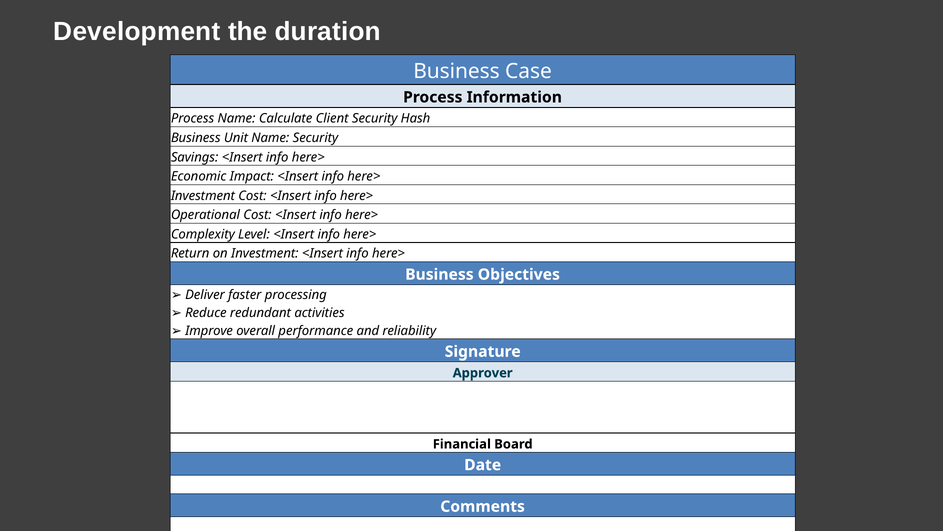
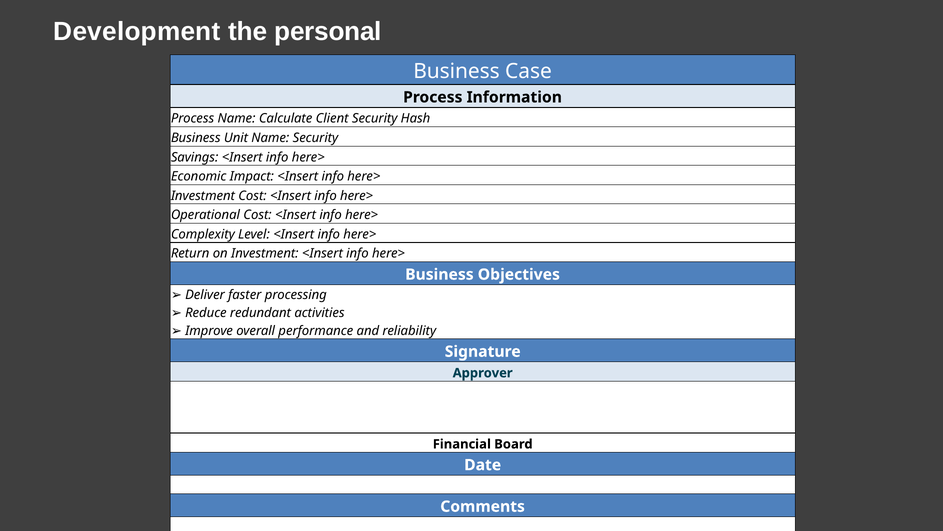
duration: duration -> personal (328, 31)
